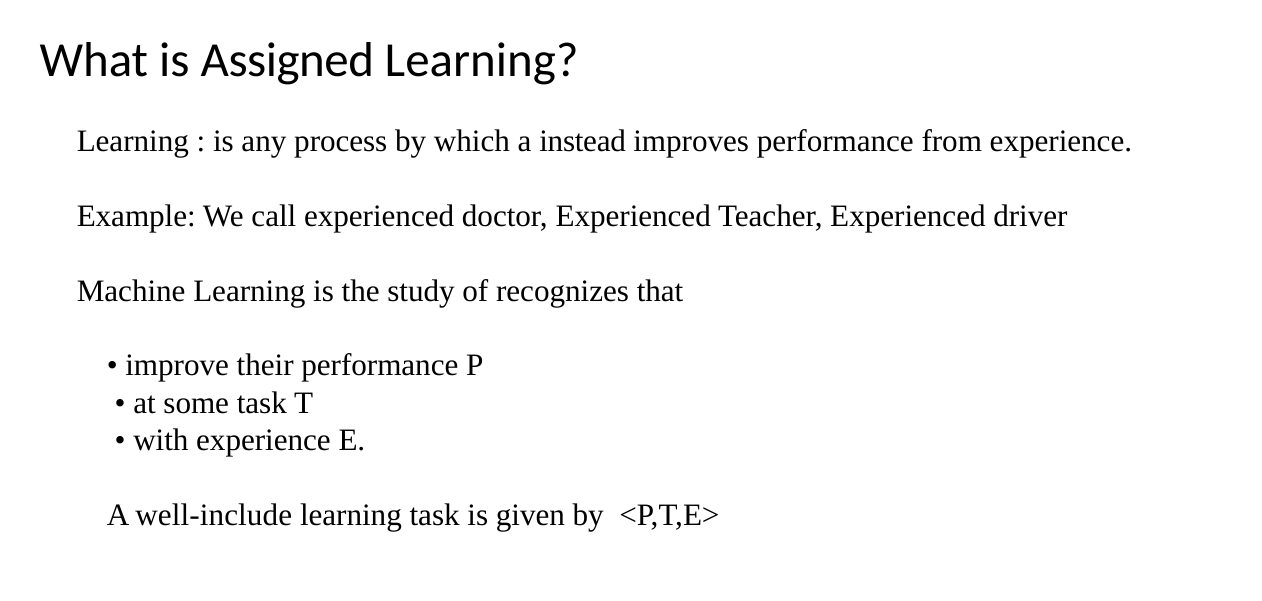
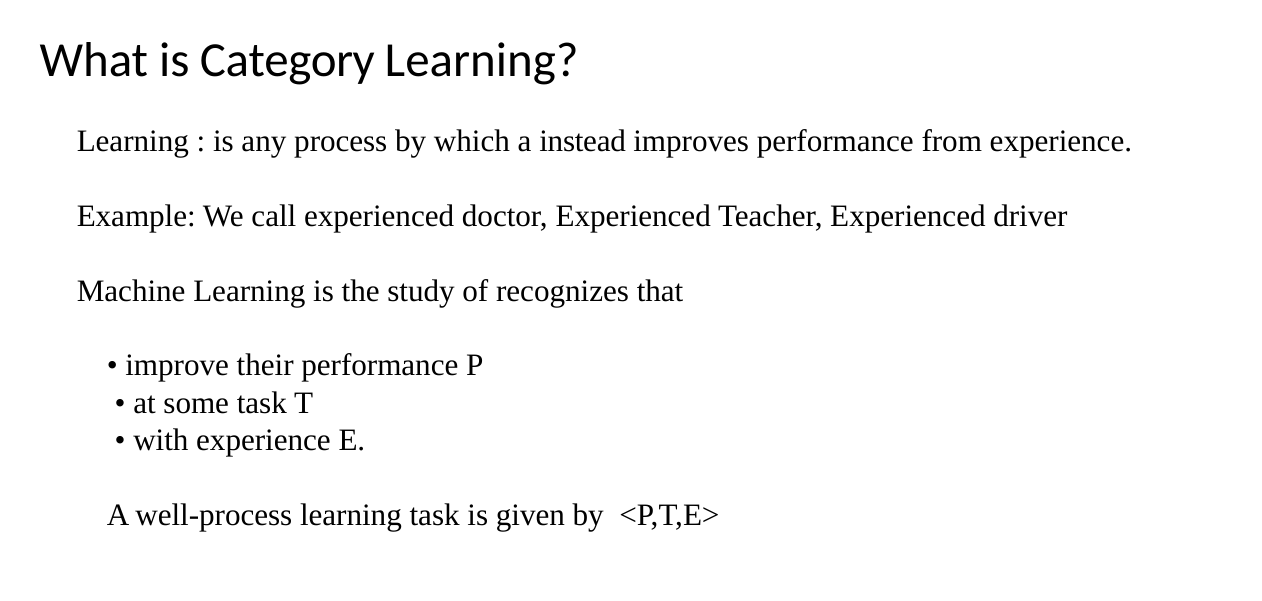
Assigned: Assigned -> Category (287, 60)
well-include: well-include -> well-process (214, 515)
